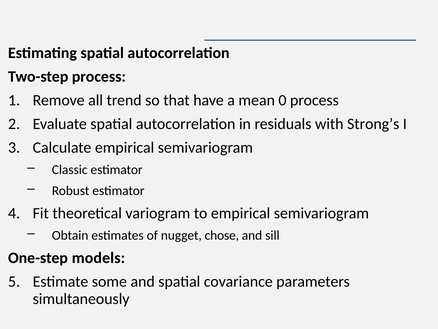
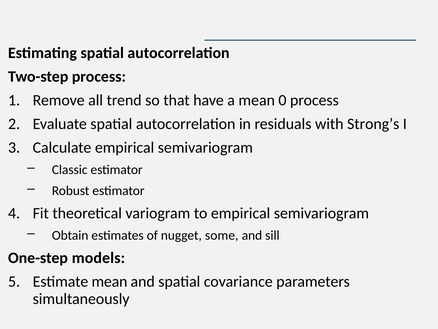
chose: chose -> some (222, 235)
Estimate some: some -> mean (109, 281)
